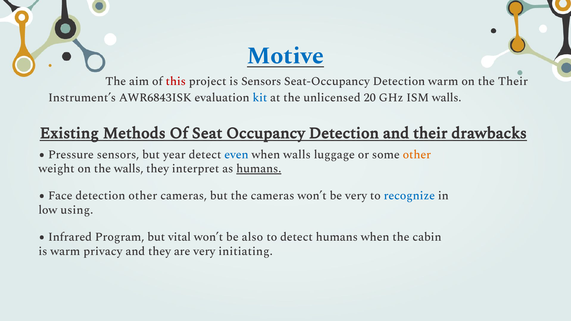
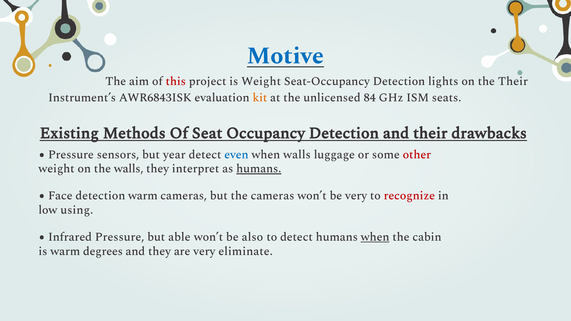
is Sensors: Sensors -> Weight (261, 81)
Detection warm: warm -> lights (443, 81)
kit colour: blue -> orange (260, 98)
20: 20 -> 84 (370, 98)
ISM walls: walls -> seats (447, 98)
other colour: orange -> red (417, 155)
detection other: other -> warm (143, 196)
recognize colour: blue -> red (409, 196)
Infrared Program: Program -> Pressure (120, 237)
vital: vital -> able (179, 237)
when underline: none -> present (375, 237)
privacy: privacy -> degrees (103, 251)
initiating: initiating -> eliminate (246, 251)
